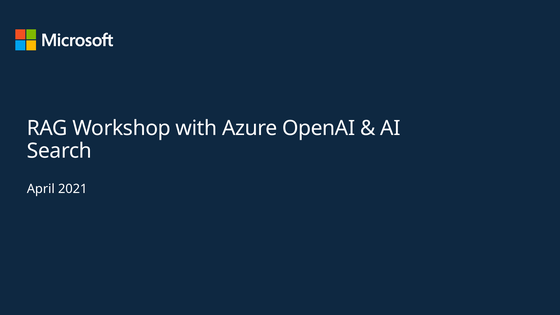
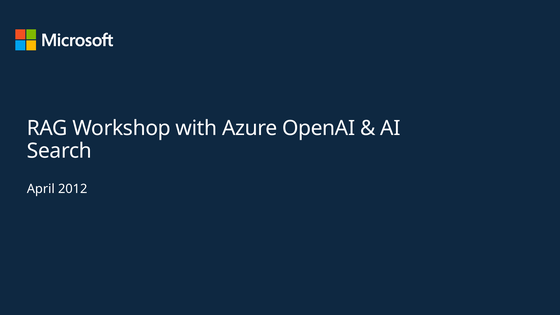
2021: 2021 -> 2012 (73, 189)
